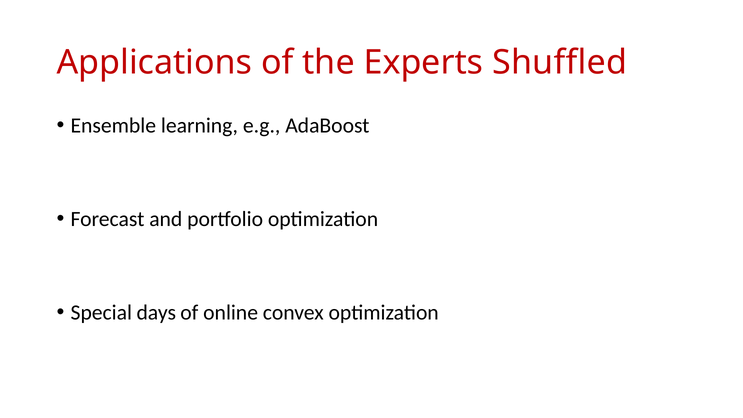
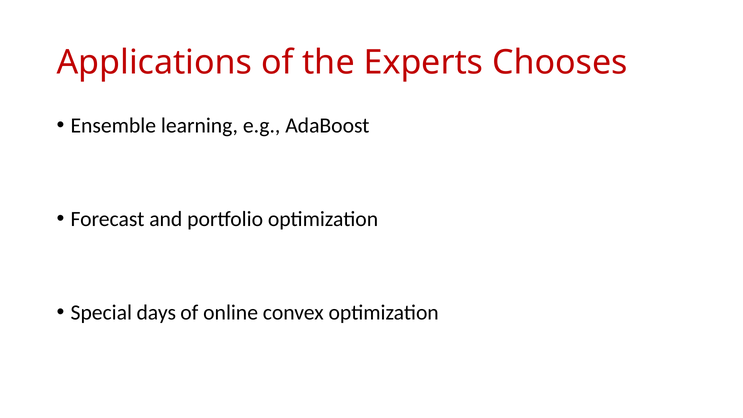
Shuffled: Shuffled -> Chooses (560, 62)
